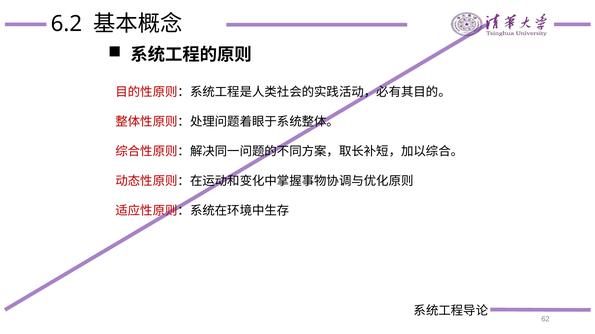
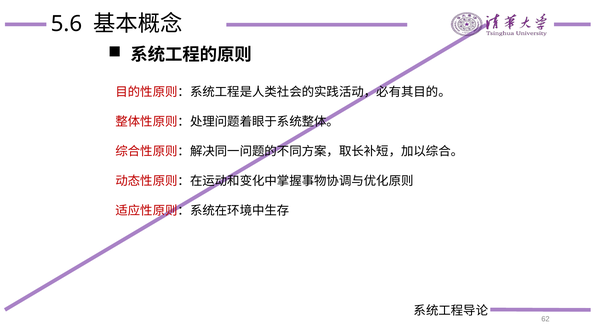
6.2: 6.2 -> 5.6 (66, 24)
